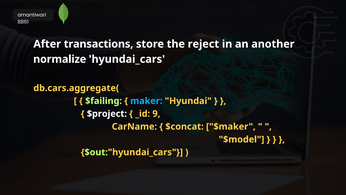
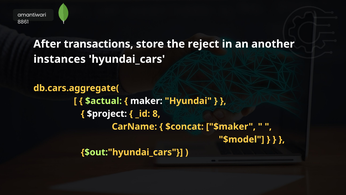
normalize: normalize -> instances (60, 59)
$failing: $failing -> $actual (103, 101)
maker colour: light blue -> white (146, 101)
9: 9 -> 8 (156, 114)
